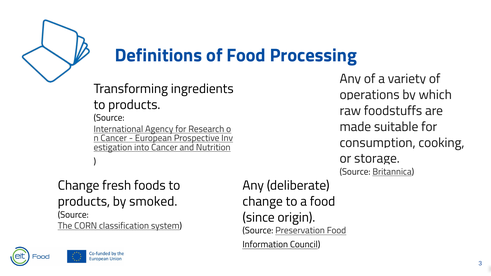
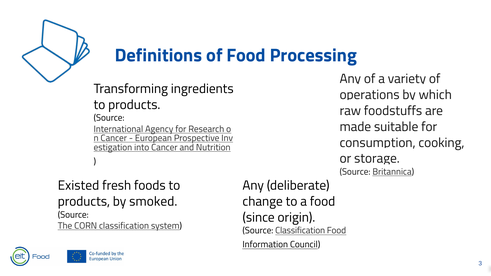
Change: Change -> Existed (79, 186)
Source Preservation: Preservation -> Classification (300, 231)
